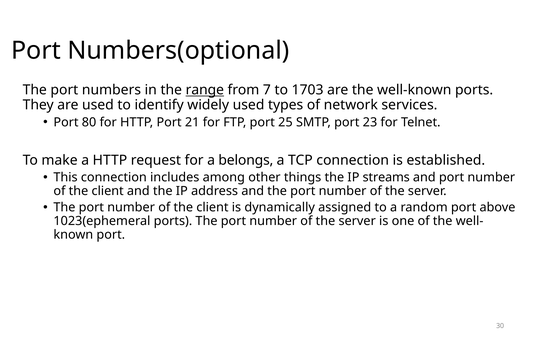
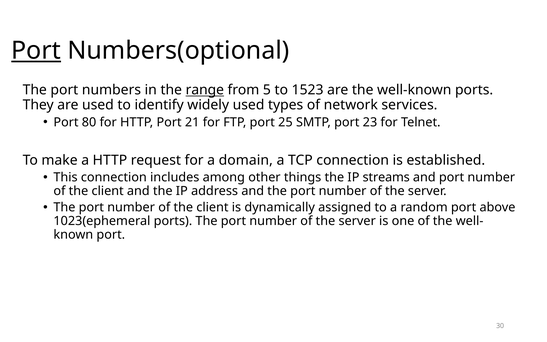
Port underline: none -> present (36, 51)
7: 7 -> 5 (267, 90)
1703: 1703 -> 1523 (308, 90)
belongs: belongs -> domain (246, 160)
